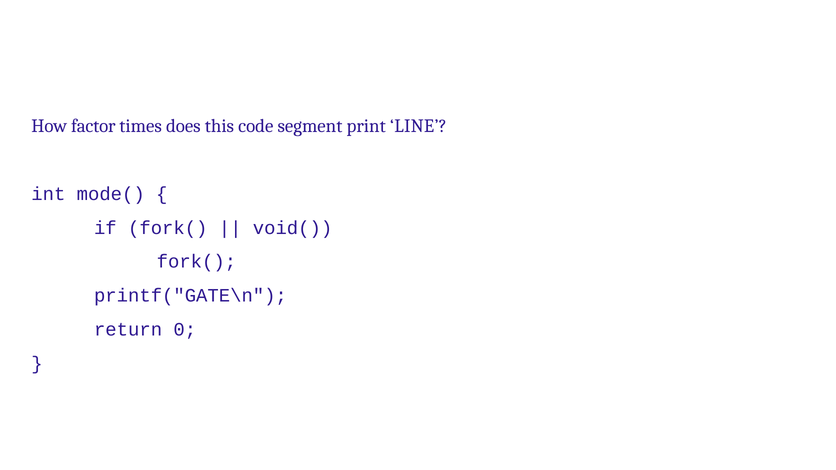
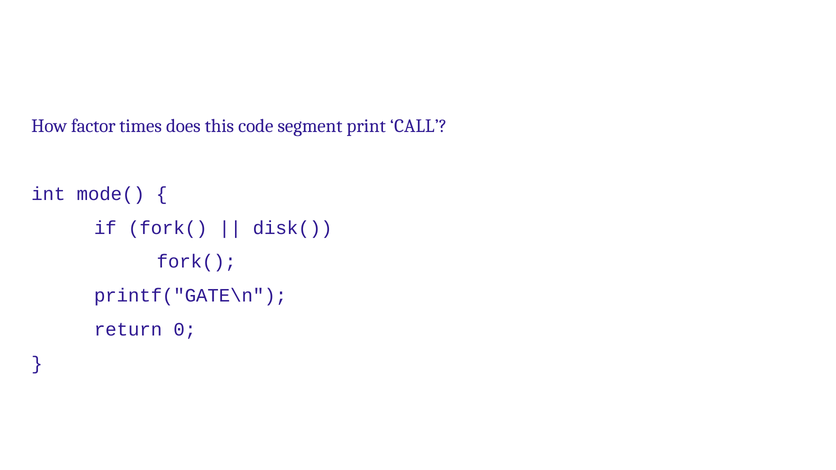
LINE: LINE -> CALL (418, 126)
void(: void( -> disk( (293, 228)
